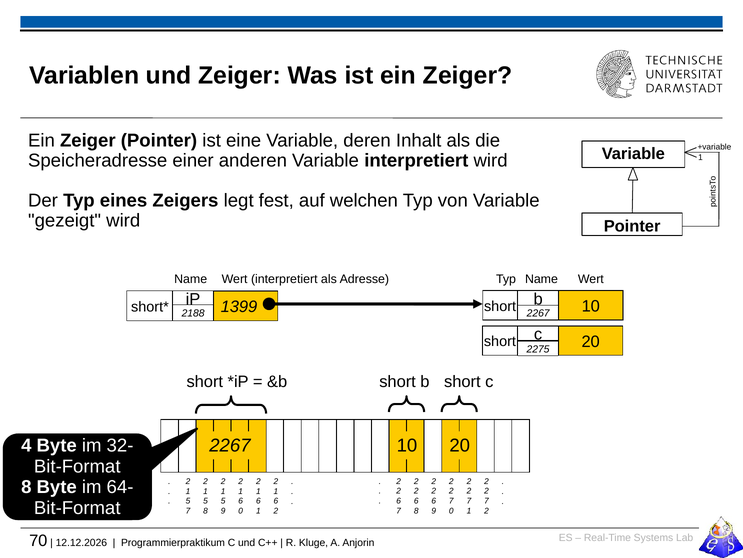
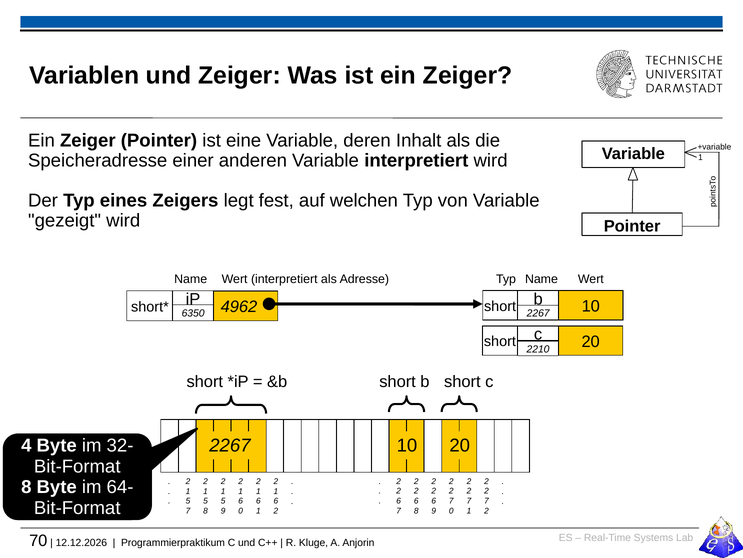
1399: 1399 -> 4962 (239, 307)
2188: 2188 -> 6350 (193, 313)
2275: 2275 -> 2210 (538, 349)
